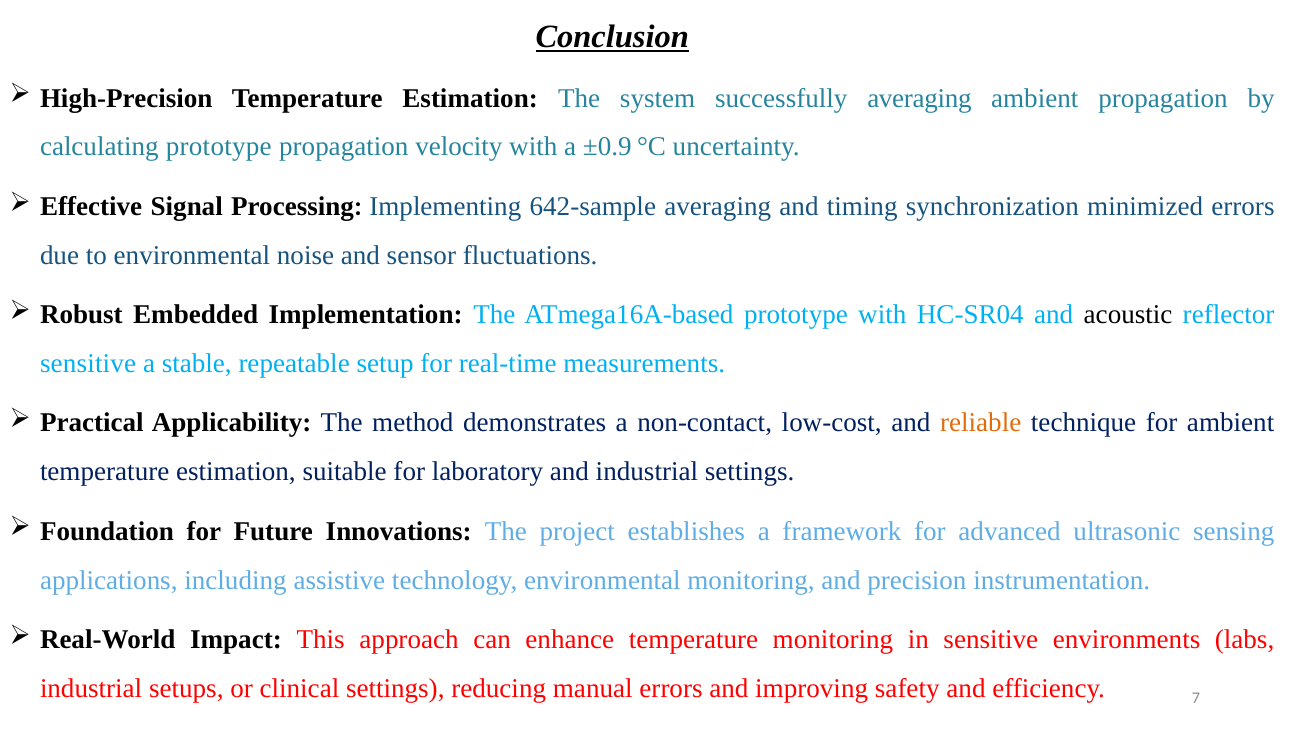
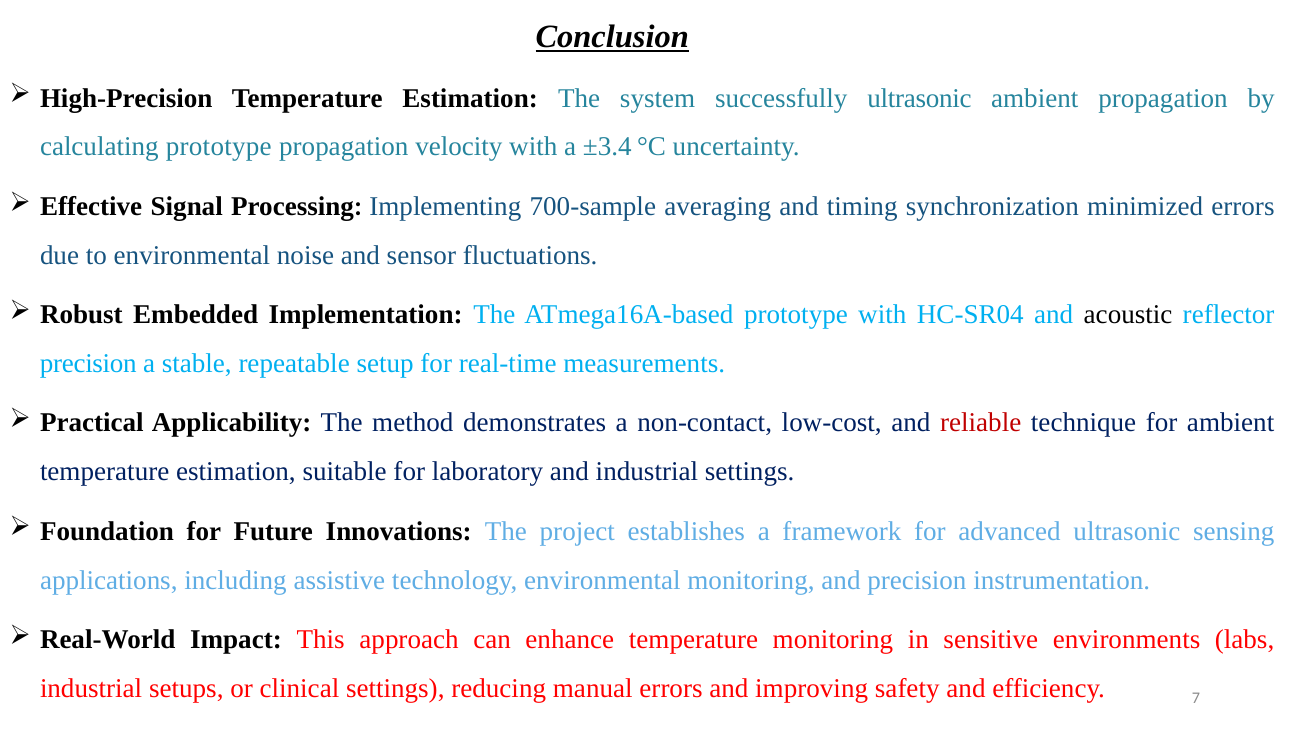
successfully averaging: averaging -> ultrasonic (920, 98)
±0.9: ±0.9 -> ±3.4 (607, 147)
642-sample: 642-sample -> 700-sample (593, 206)
sensitive: sensitive -> precision (88, 363)
reliable colour: orange -> red (981, 423)
